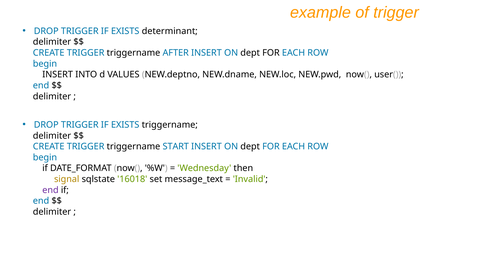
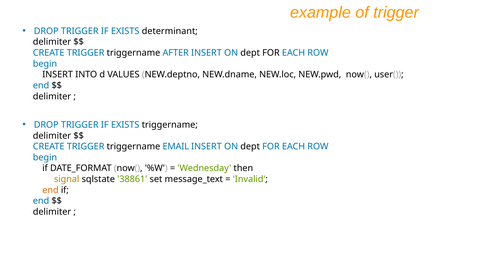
START: START -> EMAIL (176, 146)
16018: 16018 -> 38861 (132, 179)
end colour: purple -> orange (50, 190)
